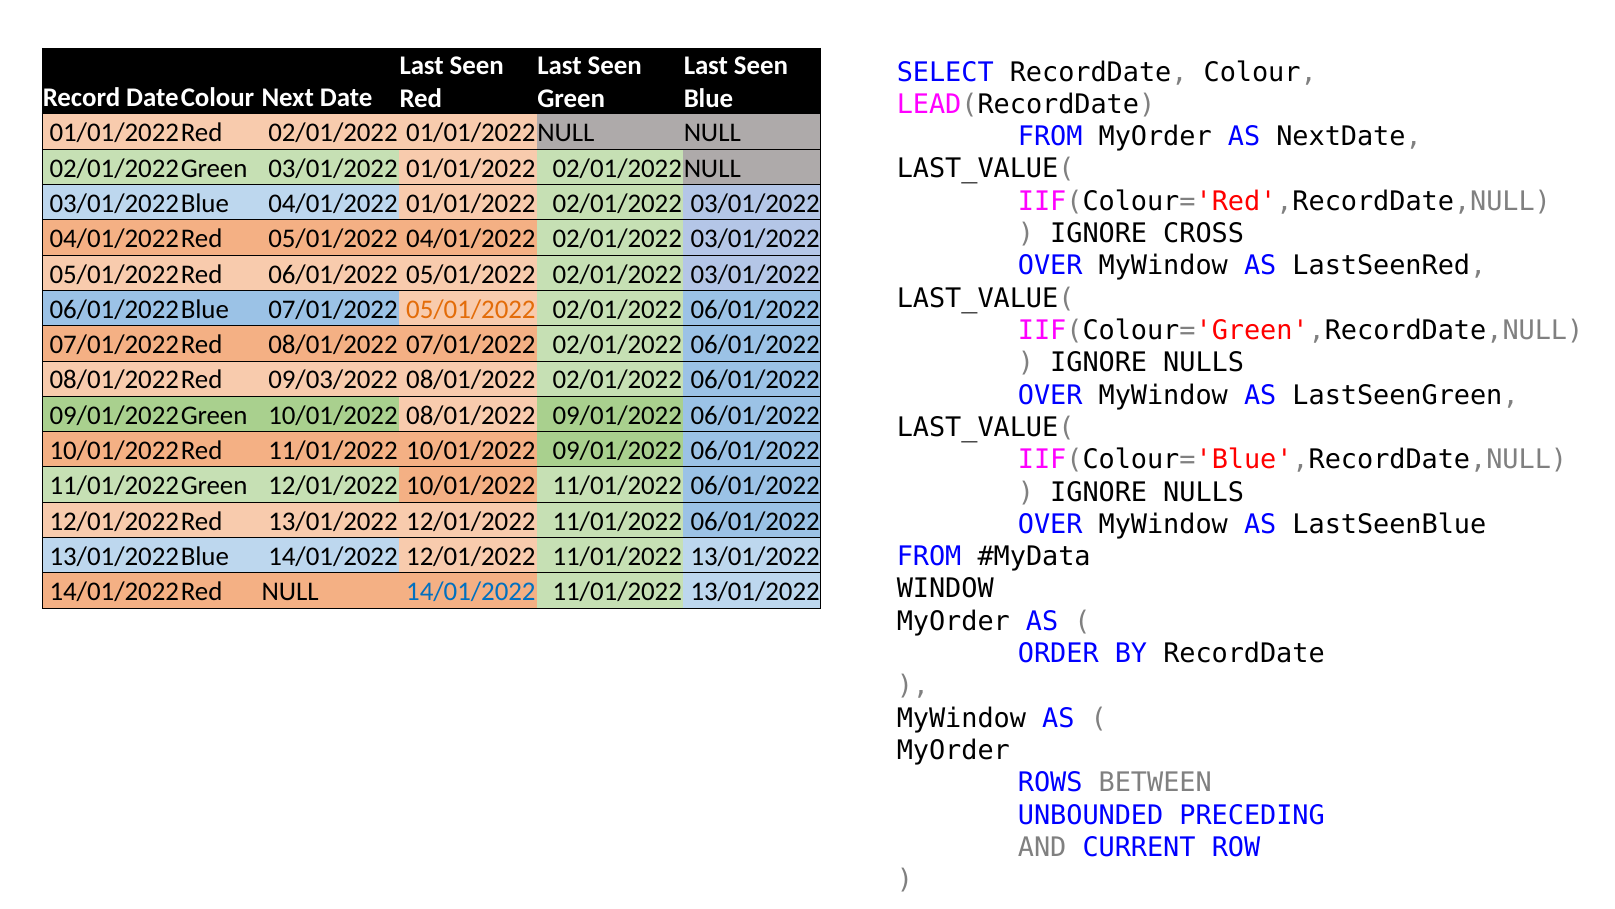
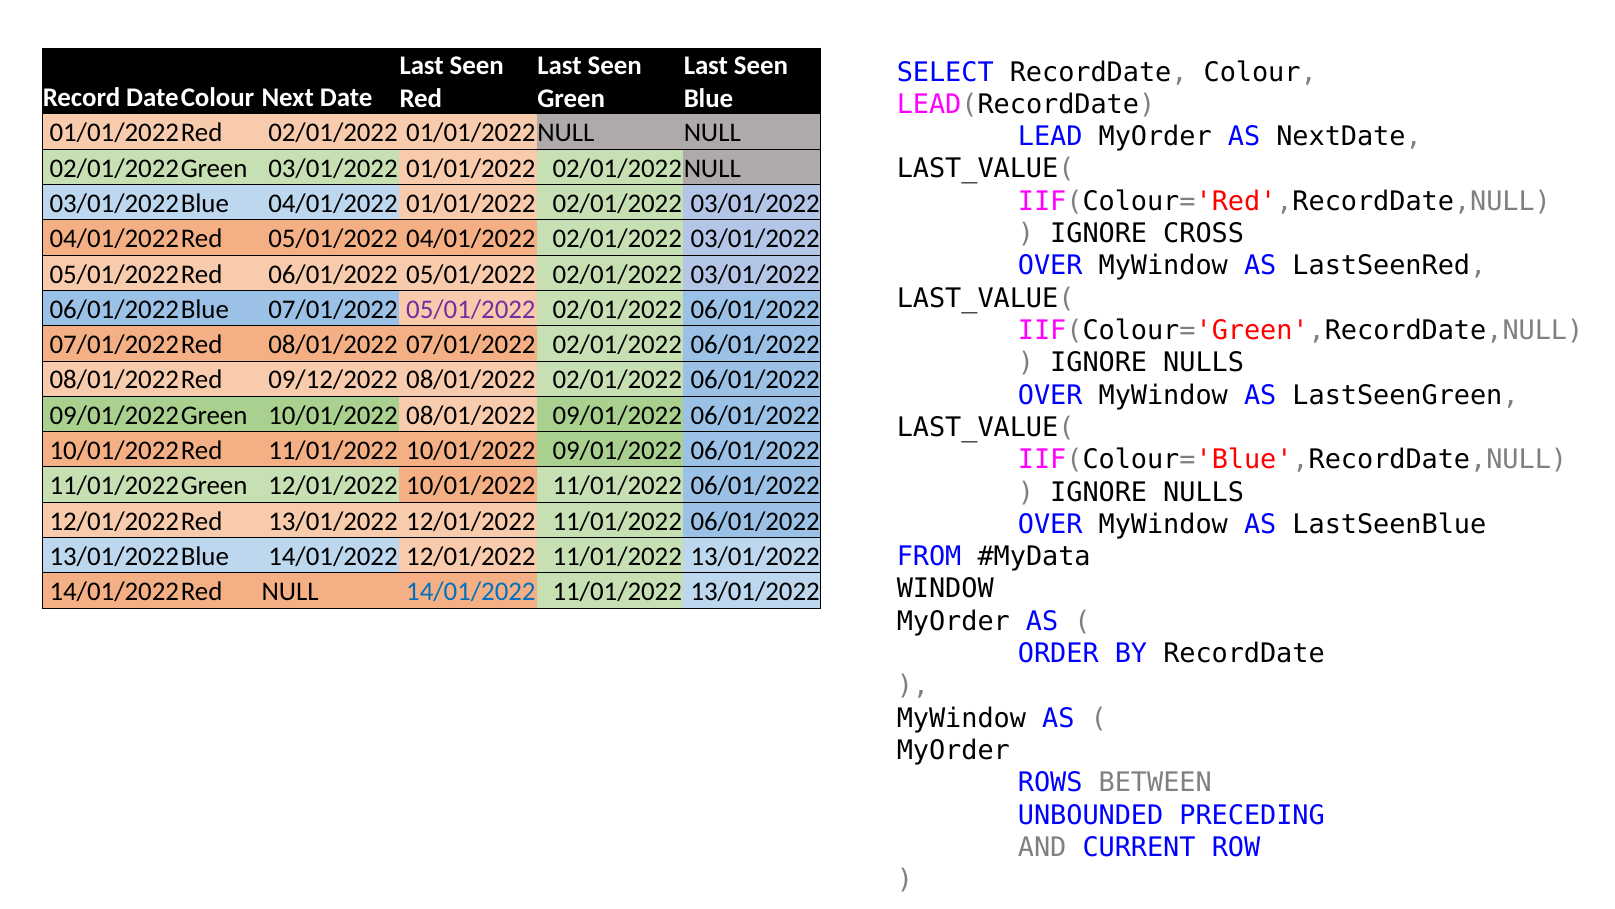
FROM: FROM -> LEAD (1050, 137)
05/01/2022 colour: orange -> purple (471, 309)
09/03/2022: 09/03/2022 -> 09/12/2022 (333, 380)
